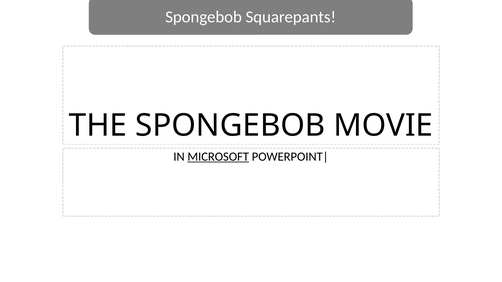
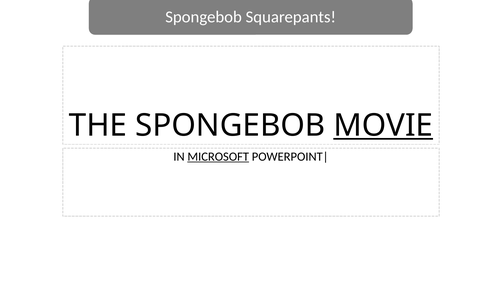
MOVIE underline: none -> present (383, 125)
